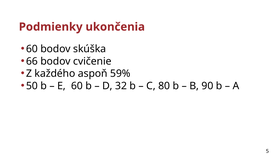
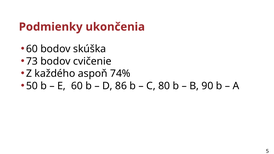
66: 66 -> 73 (32, 61)
59%: 59% -> 74% (120, 74)
32: 32 -> 86 (121, 86)
